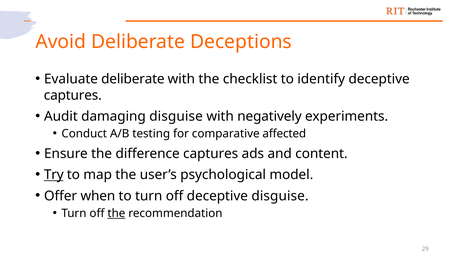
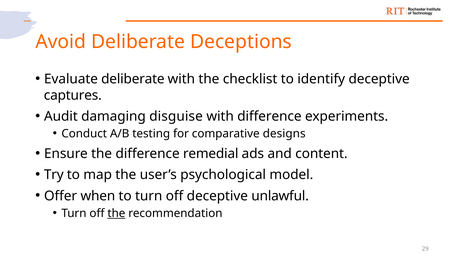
with negatively: negatively -> difference (269, 116)
affected: affected -> designs (284, 134)
difference captures: captures -> remedial (211, 154)
Try underline: present -> none (54, 175)
deceptive disguise: disguise -> unlawful (280, 196)
